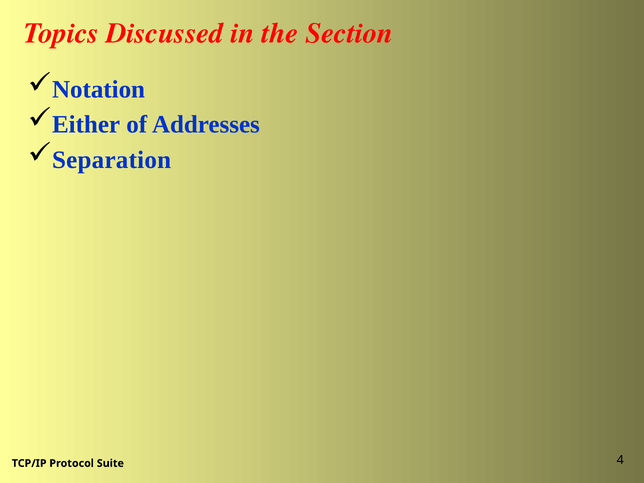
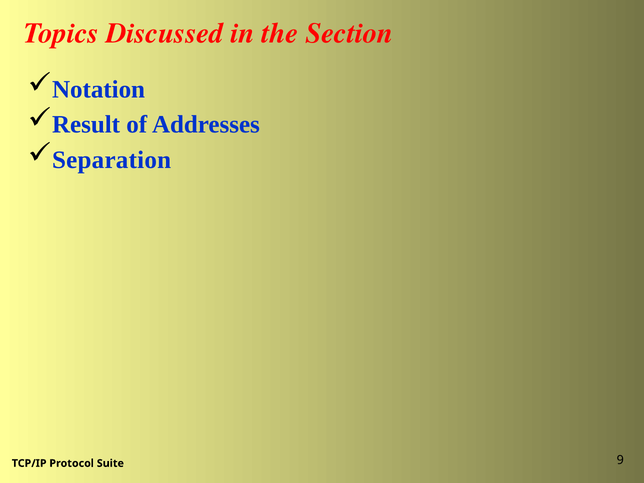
Either: Either -> Result (86, 125)
4: 4 -> 9 (620, 460)
